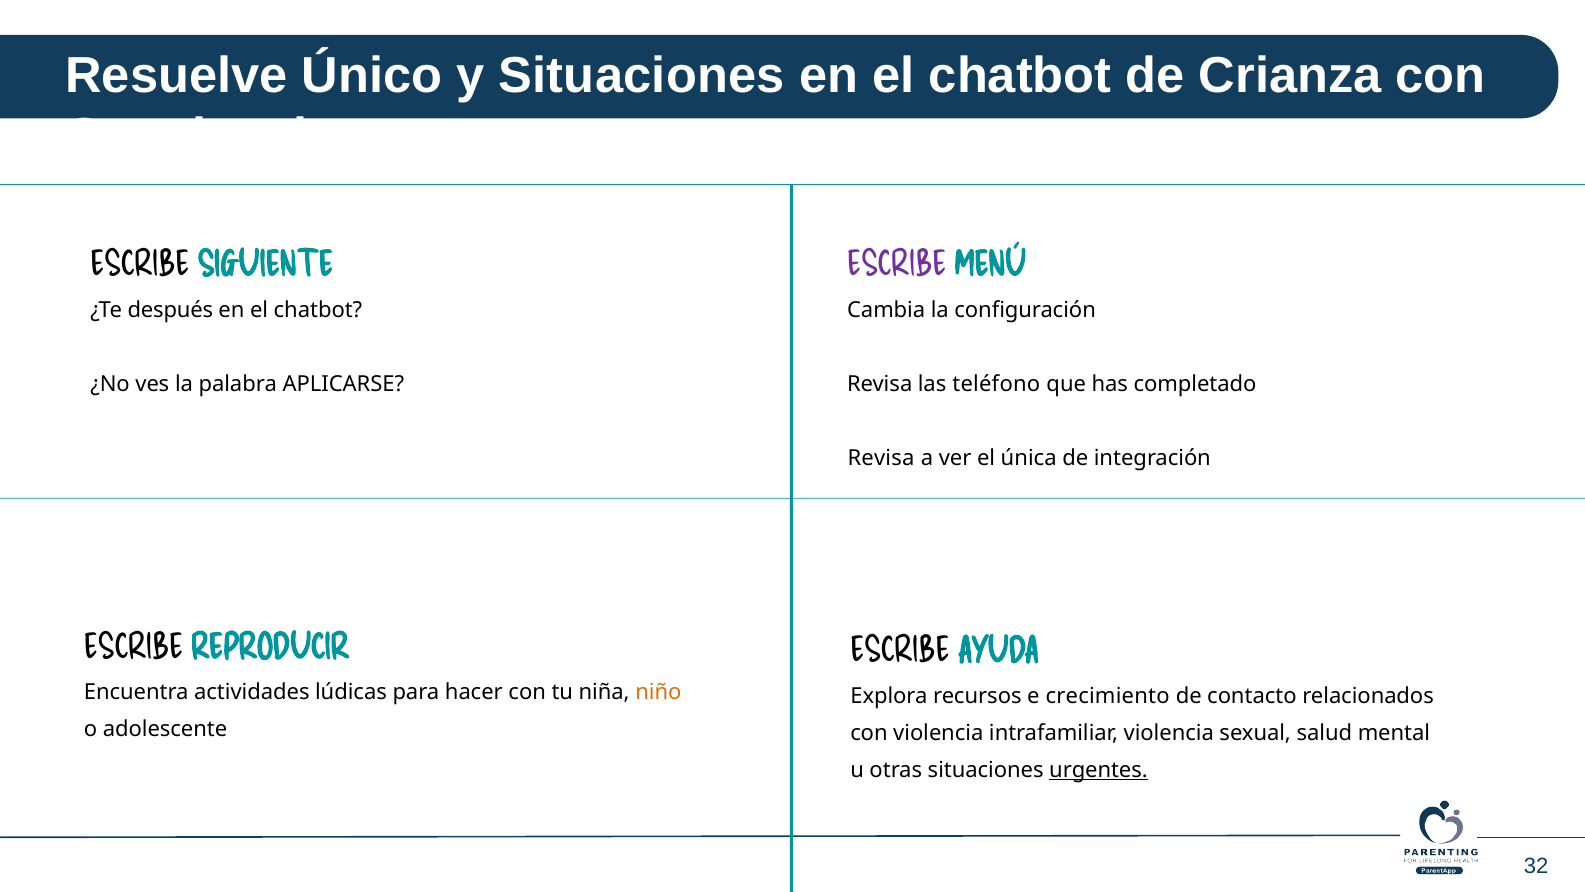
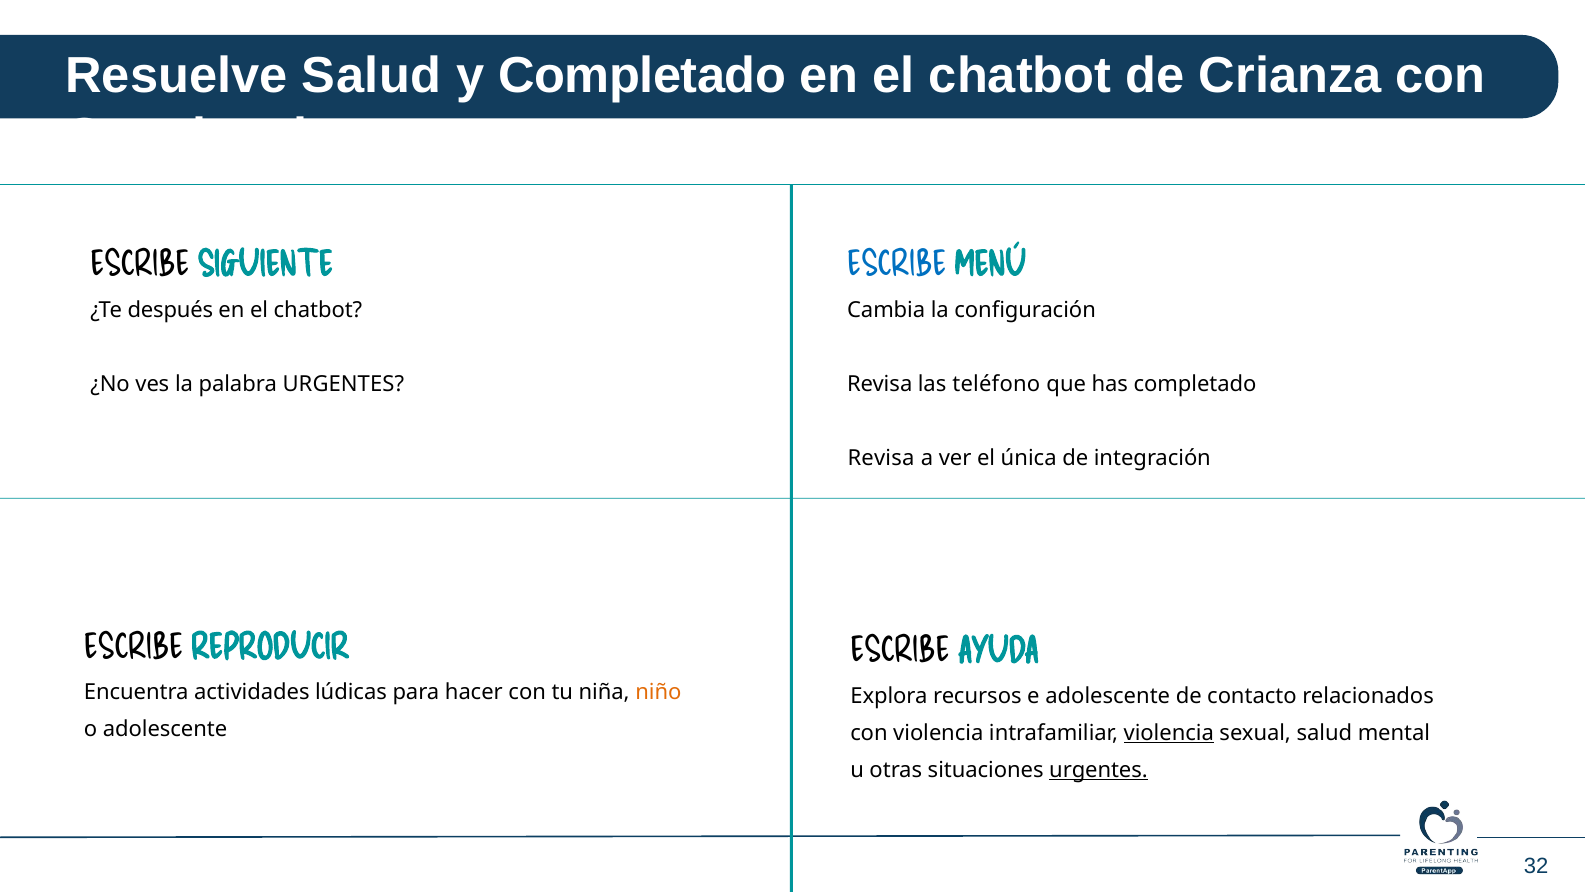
Resuelve Único: Único -> Salud (372, 76)
y Situaciones: Situaciones -> Completado (642, 76)
ESCRIBE colour: purple -> blue (897, 265)
palabra APLICARSE: APLICARSE -> URGENTES (343, 384)
e crecimiento: crecimiento -> adolescente (1108, 696)
violencia underline: none -> present (1169, 733)
